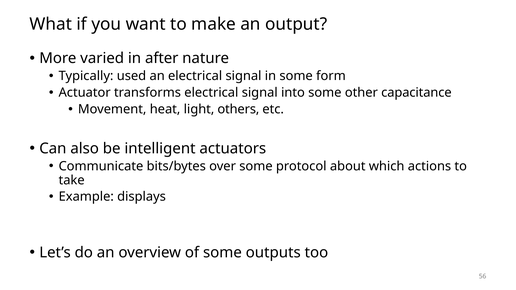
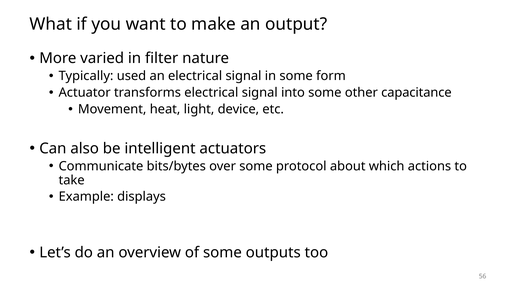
after: after -> filter (162, 58)
others: others -> device (238, 109)
